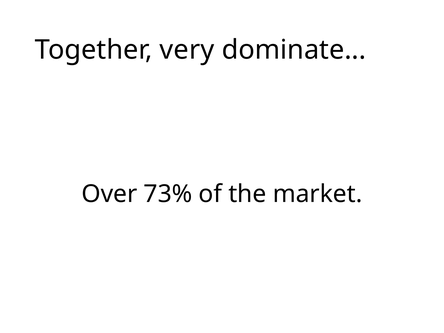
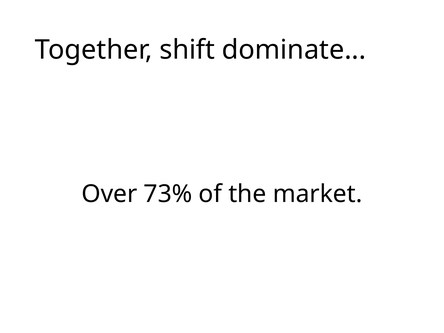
very: very -> shift (187, 50)
